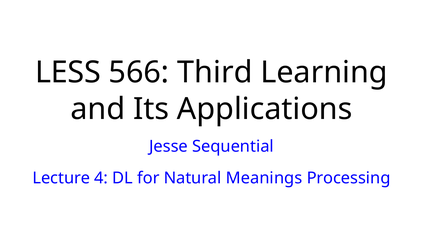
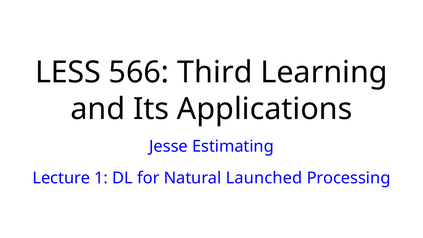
Sequential: Sequential -> Estimating (233, 146)
4: 4 -> 1 (101, 178)
Meanings: Meanings -> Launched (264, 178)
